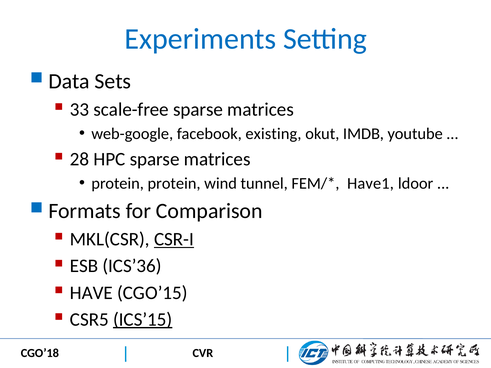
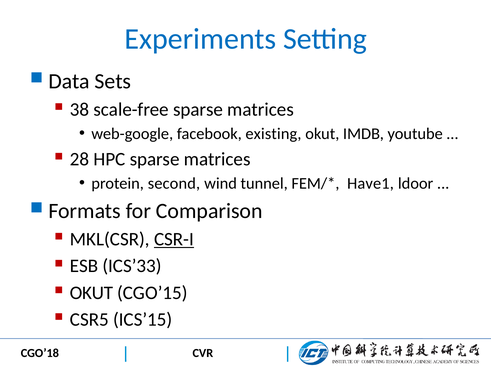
33: 33 -> 38 (80, 110)
protein protein: protein -> second (174, 184)
ICS’36: ICS’36 -> ICS’33 (132, 266)
HAVE: HAVE -> OKUT (92, 293)
ICS’15 underline: present -> none (143, 320)
